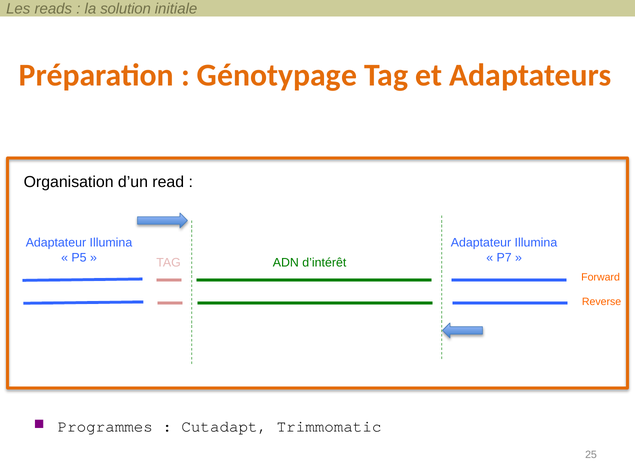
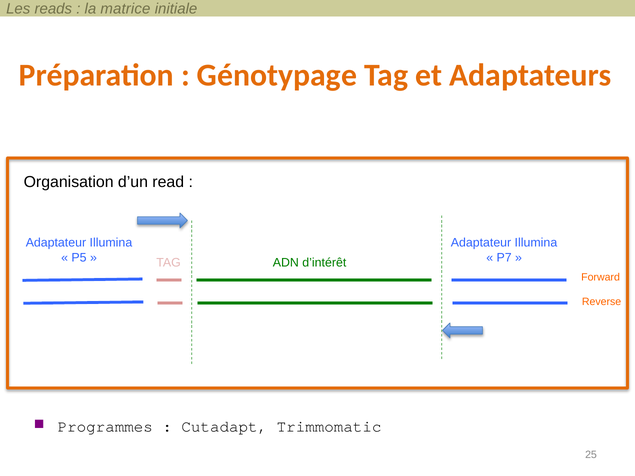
solution: solution -> matrice (125, 9)
